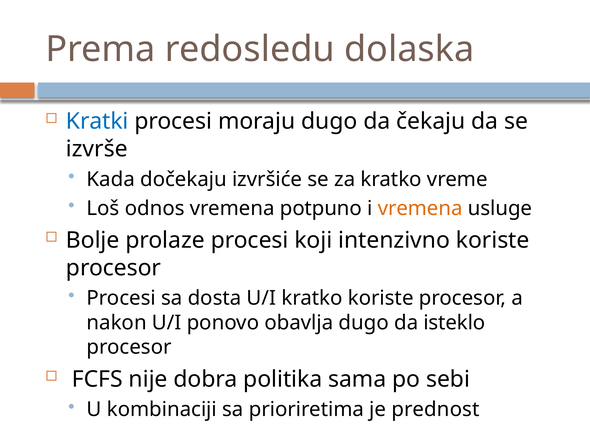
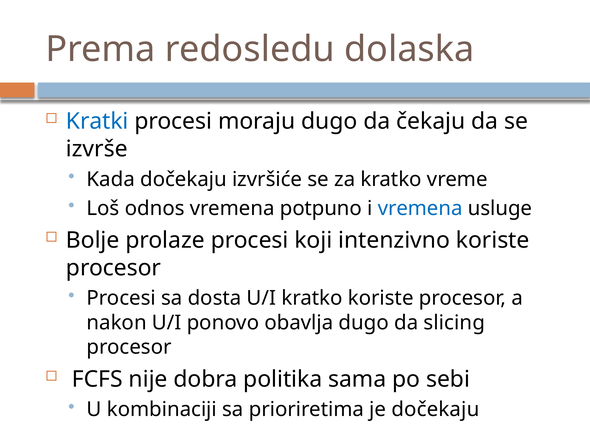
vremena colour: orange -> blue (420, 209)
isteklo: isteklo -> slicing (454, 323)
je prednost: prednost -> dočekaju (435, 410)
